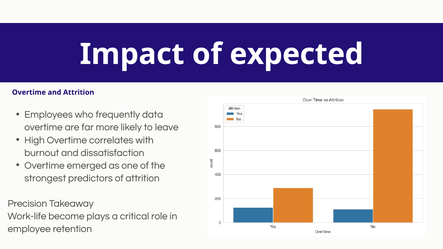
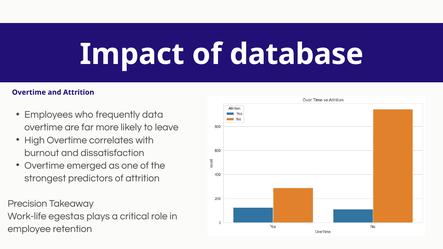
expected: expected -> database (297, 54)
become: become -> egestas (66, 216)
